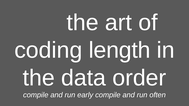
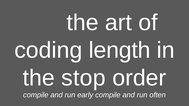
data: data -> stop (83, 78)
